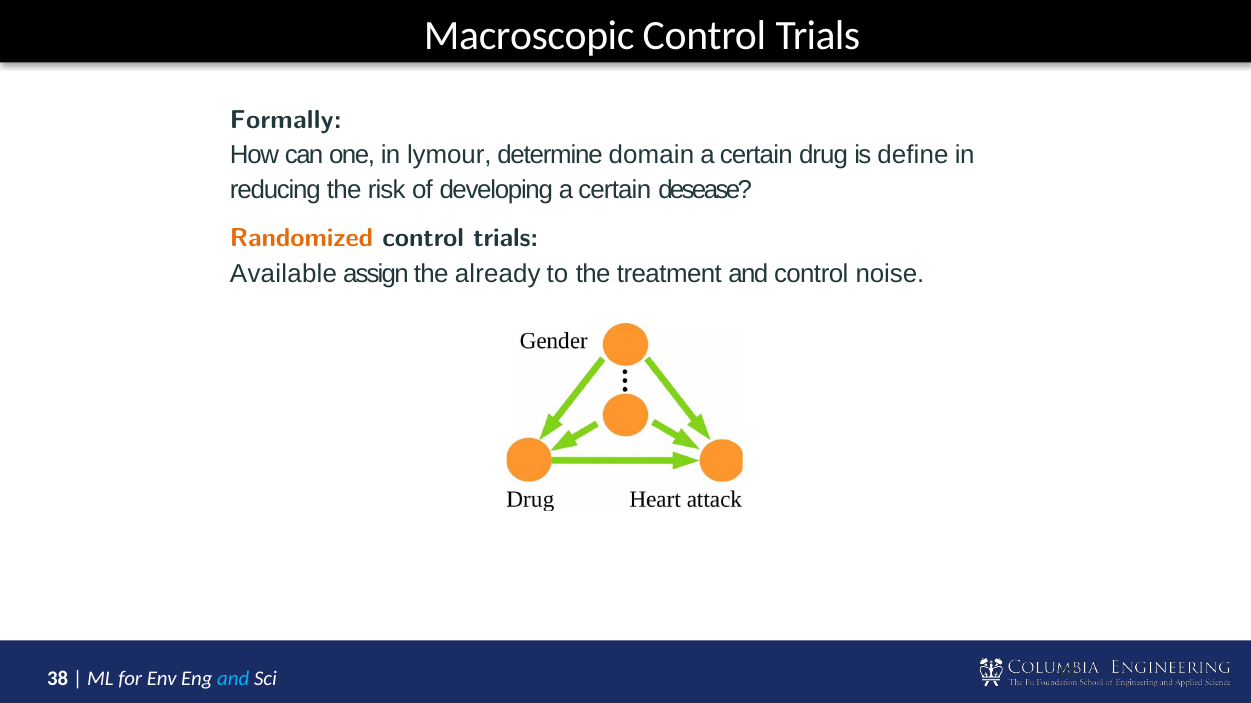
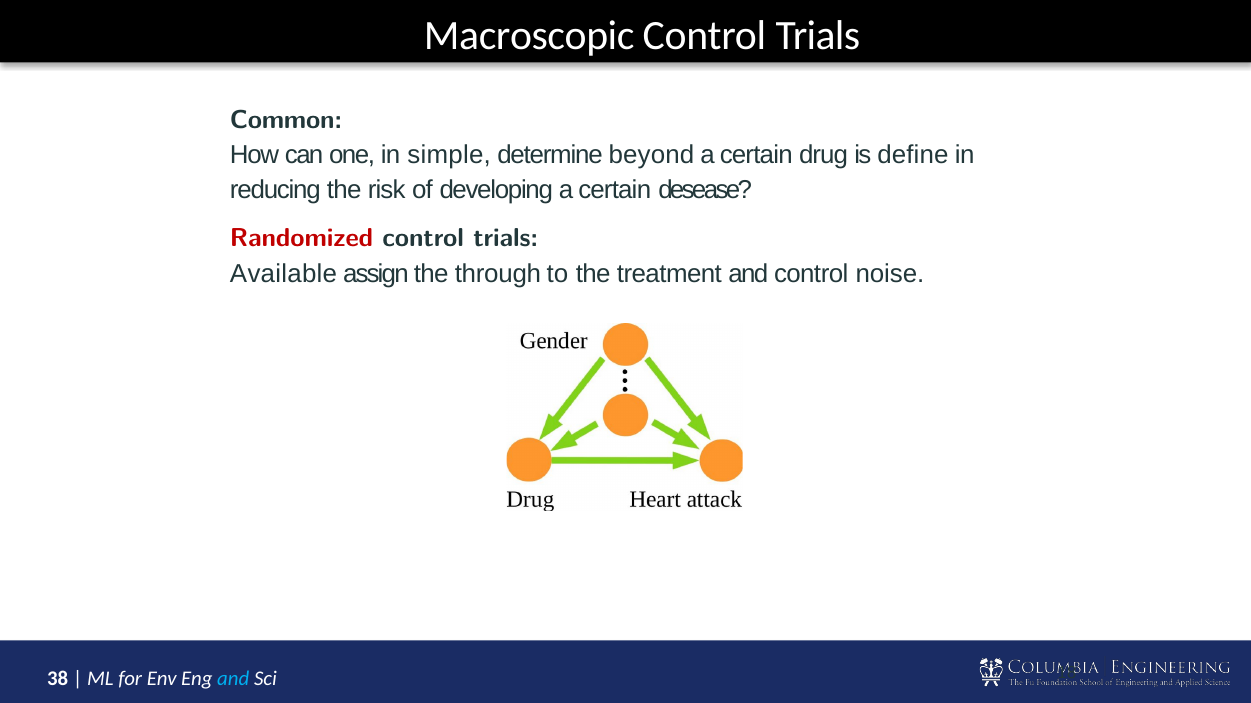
Formally: Formally -> Common (286, 120)
lymour: lymour -> simple (449, 155)
domain: domain -> beyond (651, 155)
Randomized colour: orange -> red (302, 239)
already: already -> through (498, 274)
